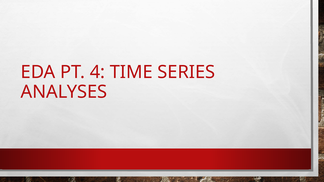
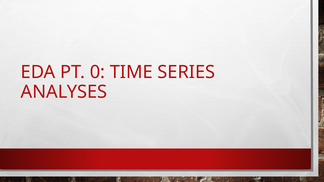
4: 4 -> 0 (97, 72)
